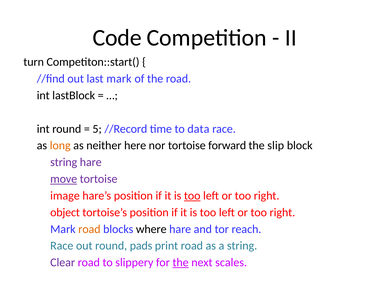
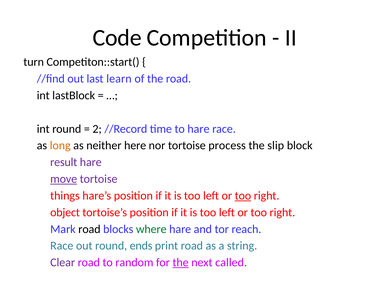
last mark: mark -> learn (119, 79)
5: 5 -> 2 (97, 129)
to data: data -> hare (198, 129)
forward: forward -> process (227, 145)
string: string -> result (64, 162)
image: image -> things (65, 195)
too underline: present -> none (192, 195)
too underline: none -> present (243, 195)
road colour: orange -> black (89, 229)
where colour: black -> green (151, 229)
pads: pads -> ends (141, 245)
slippery: slippery -> random (134, 262)
scales: scales -> called (231, 262)
